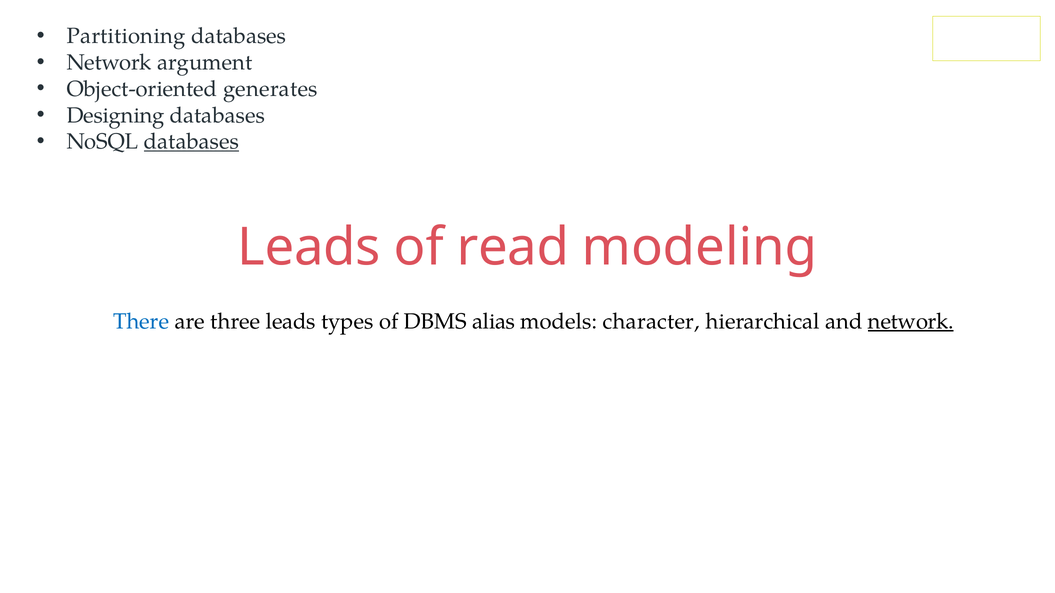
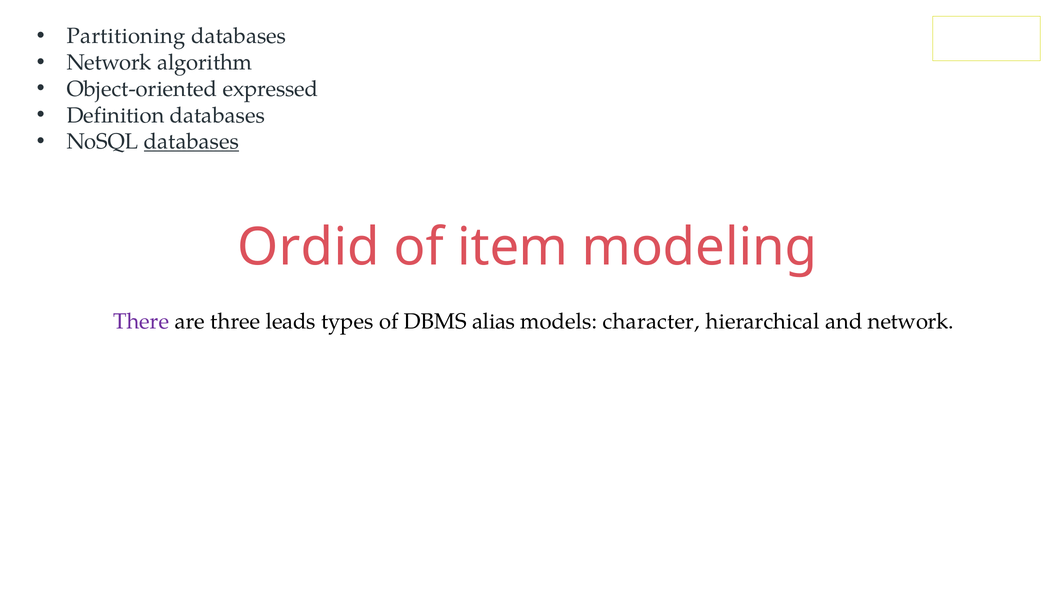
argument: argument -> algorithm (205, 63)
generates: generates -> expressed (271, 89)
Designing: Designing -> Definition (115, 115)
Leads: Leads -> Ordid (309, 247)
read: read -> item (513, 247)
There colour: blue -> purple (141, 322)
network underline: present -> none (911, 322)
